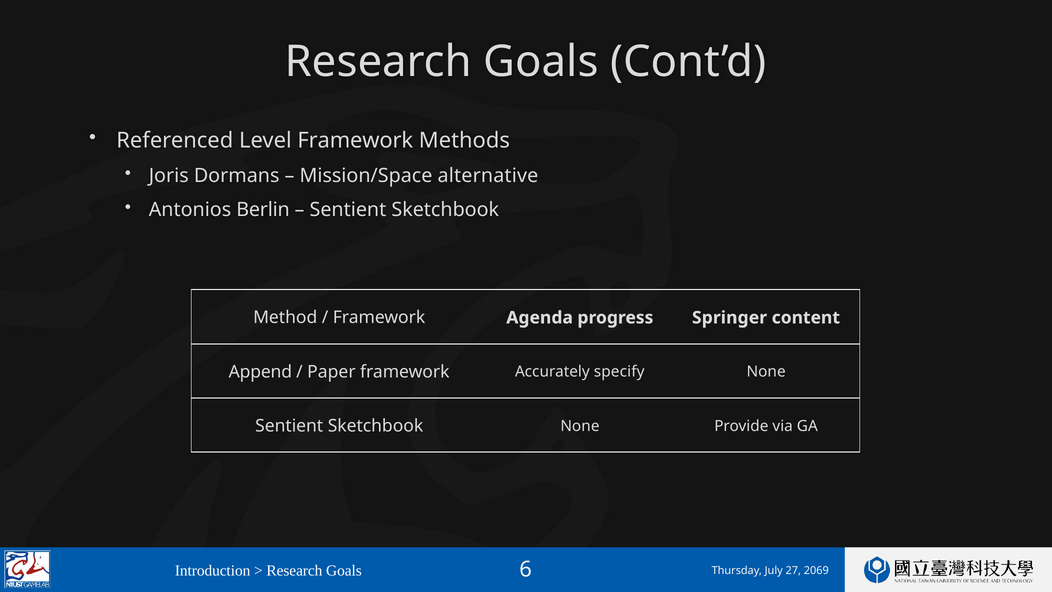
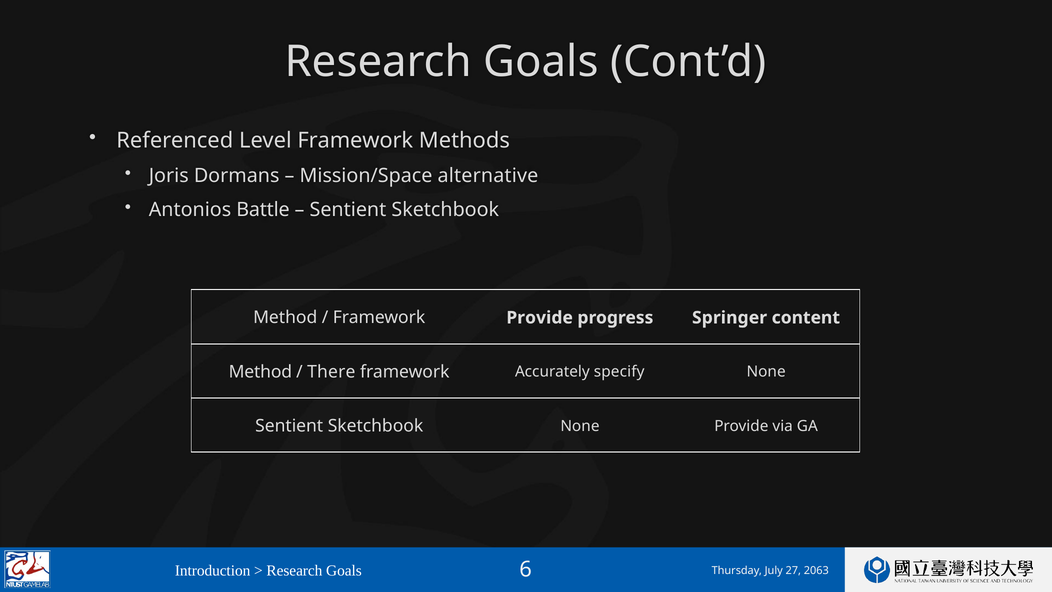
Berlin: Berlin -> Battle (263, 210)
Framework Agenda: Agenda -> Provide (540, 318)
Append: Append -> Method (260, 372)
Paper: Paper -> There (331, 372)
2069: 2069 -> 2063 (816, 570)
